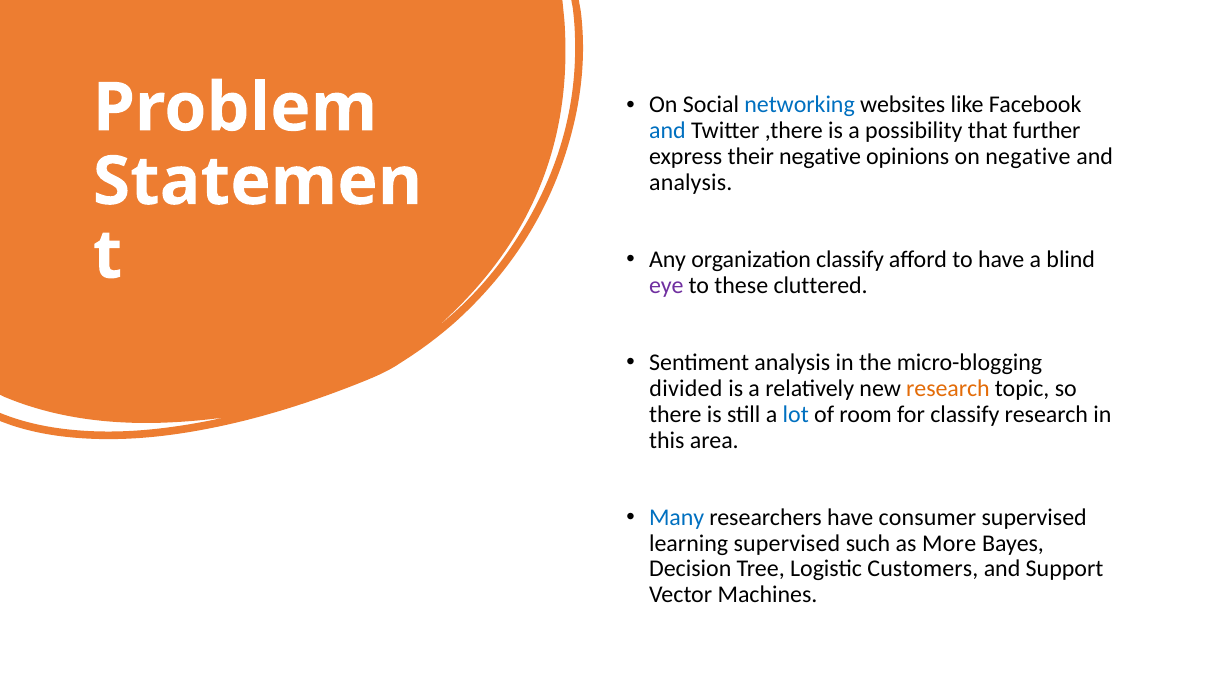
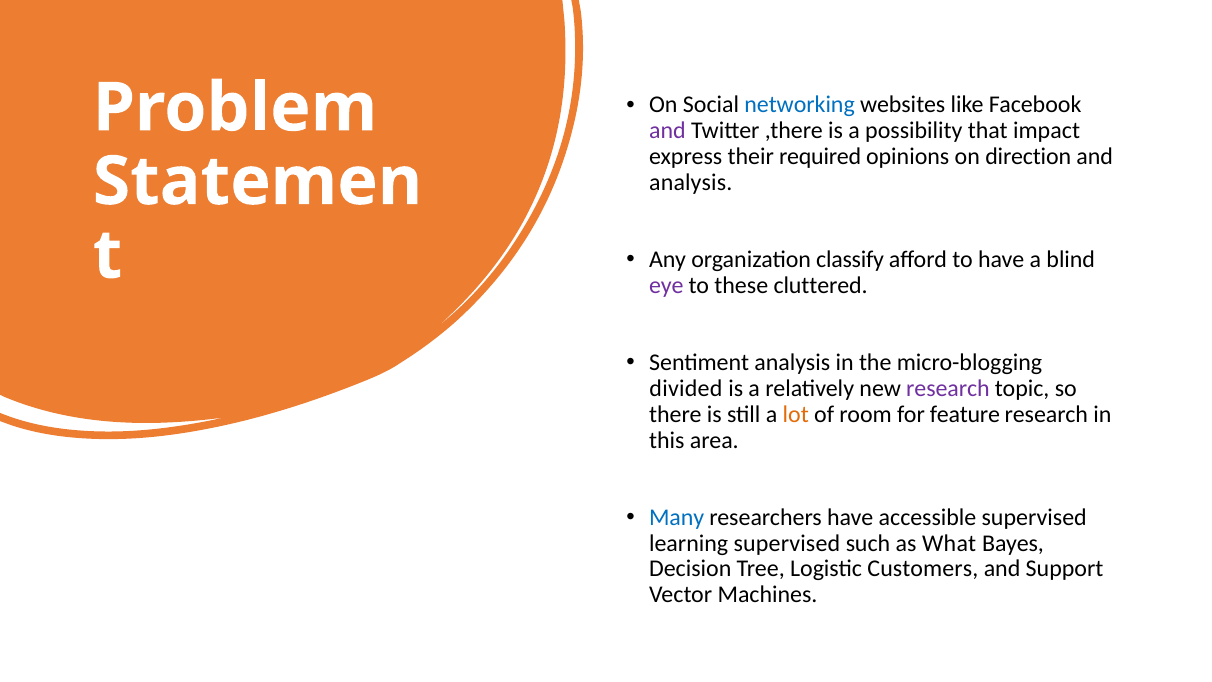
and colour: blue -> purple (667, 131)
further: further -> impact (1047, 131)
their negative: negative -> required (820, 157)
on negative: negative -> direction (1028, 157)
research colour: orange -> purple (948, 388)
lot colour: blue -> orange (796, 414)
for classify: classify -> feature (965, 414)
consumer: consumer -> accessible (928, 517)
More: More -> What (949, 543)
